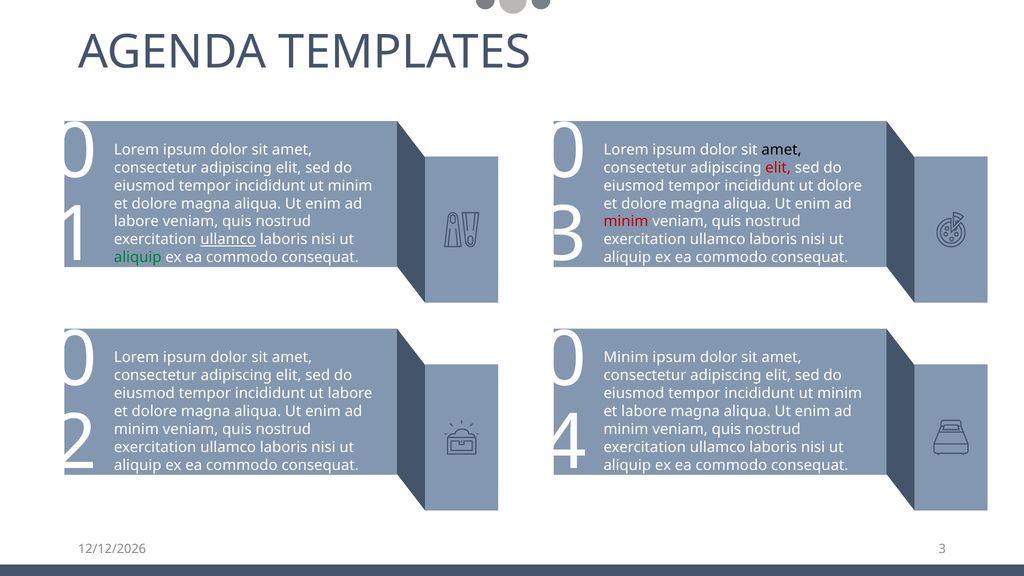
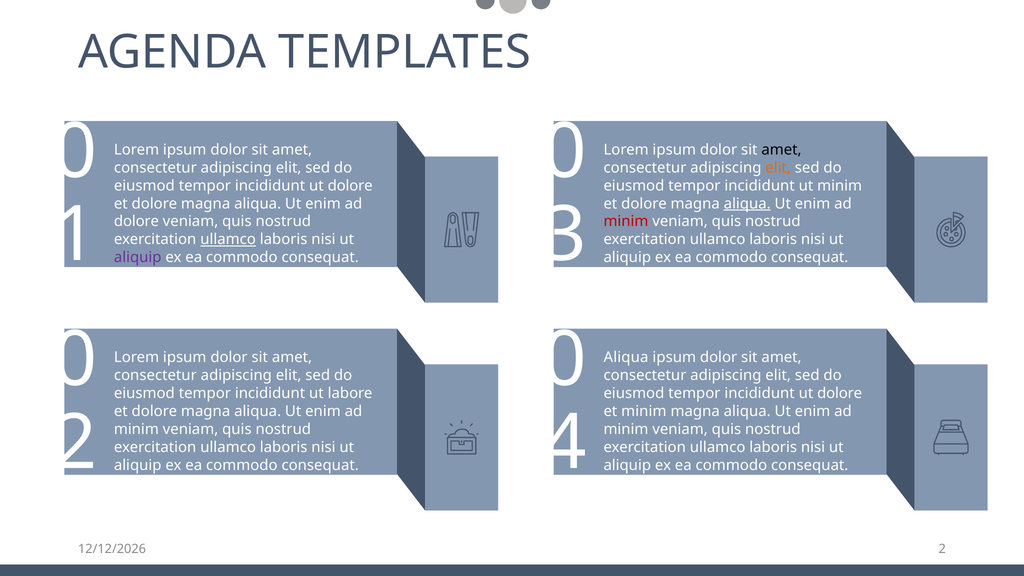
elit colour: red -> orange (778, 168)
minim: minim -> dolore (350, 186)
ut dolore: dolore -> minim (840, 186)
aliqua underline: none -> present (747, 204)
labore: labore -> dolore (136, 222)
aliquip colour: green -> purple (138, 257)
Minim: Minim -> Aliqua (626, 358)
minim: minim -> dolore (840, 393)
et labore: labore -> minim (644, 411)
3: 3 -> 2 (942, 549)
